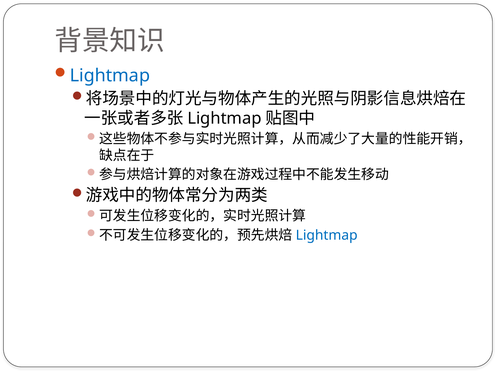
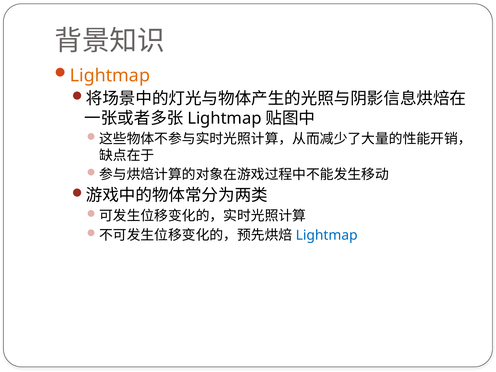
Lightmap colour: blue -> orange (110, 75)
